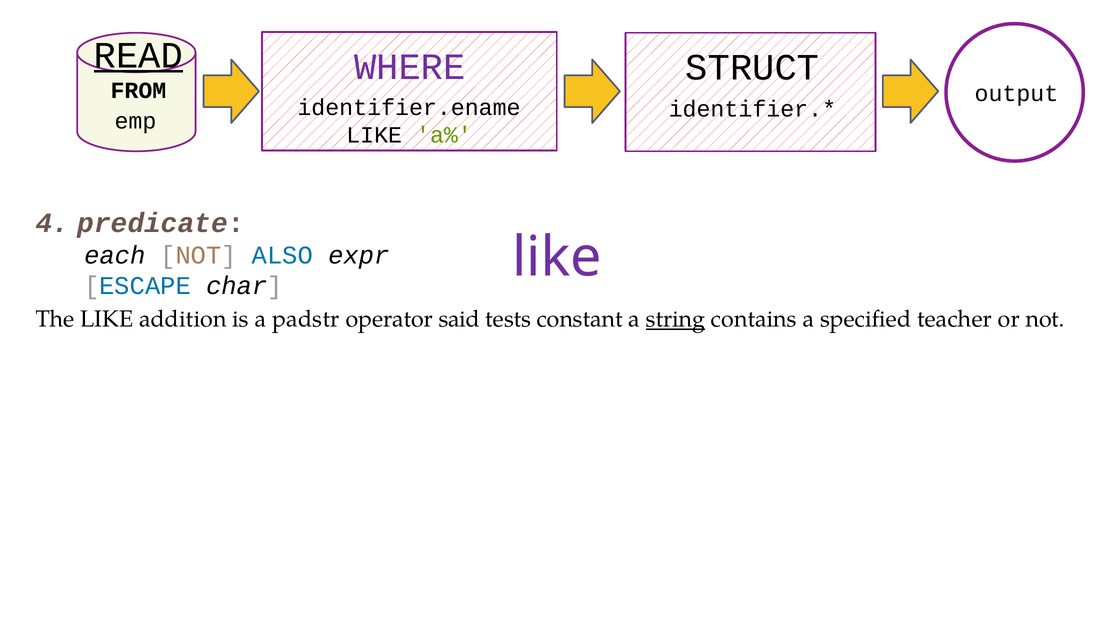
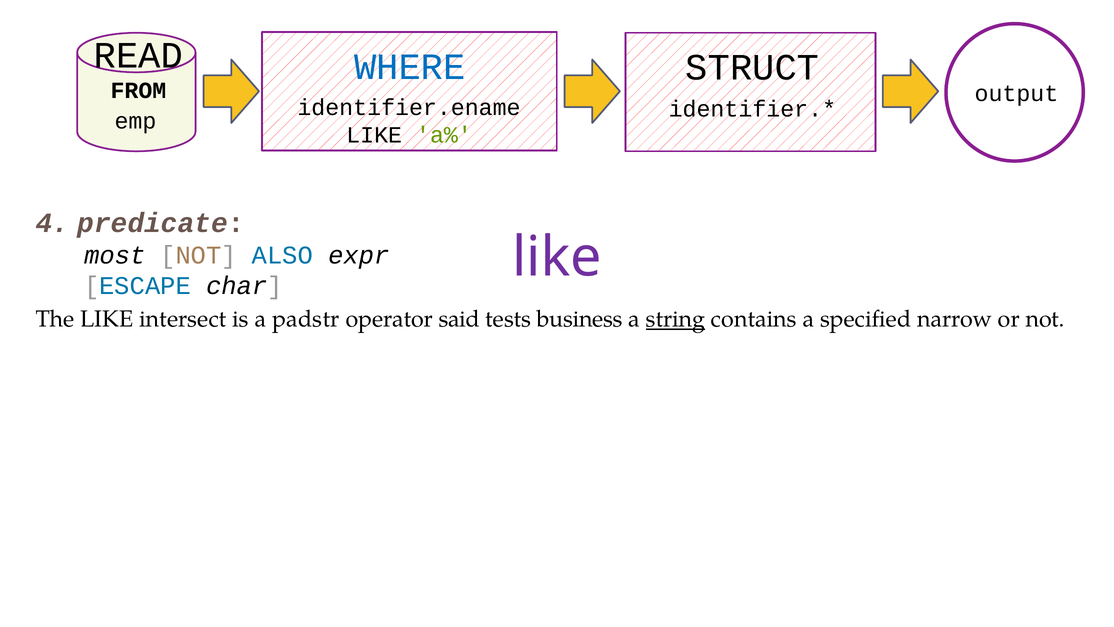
READ underline: present -> none (138, 55)
WHERE colour: purple -> blue (410, 67)
each: each -> most (115, 255)
addition: addition -> intersect (183, 319)
constant: constant -> business (580, 319)
teacher: teacher -> narrow (955, 319)
